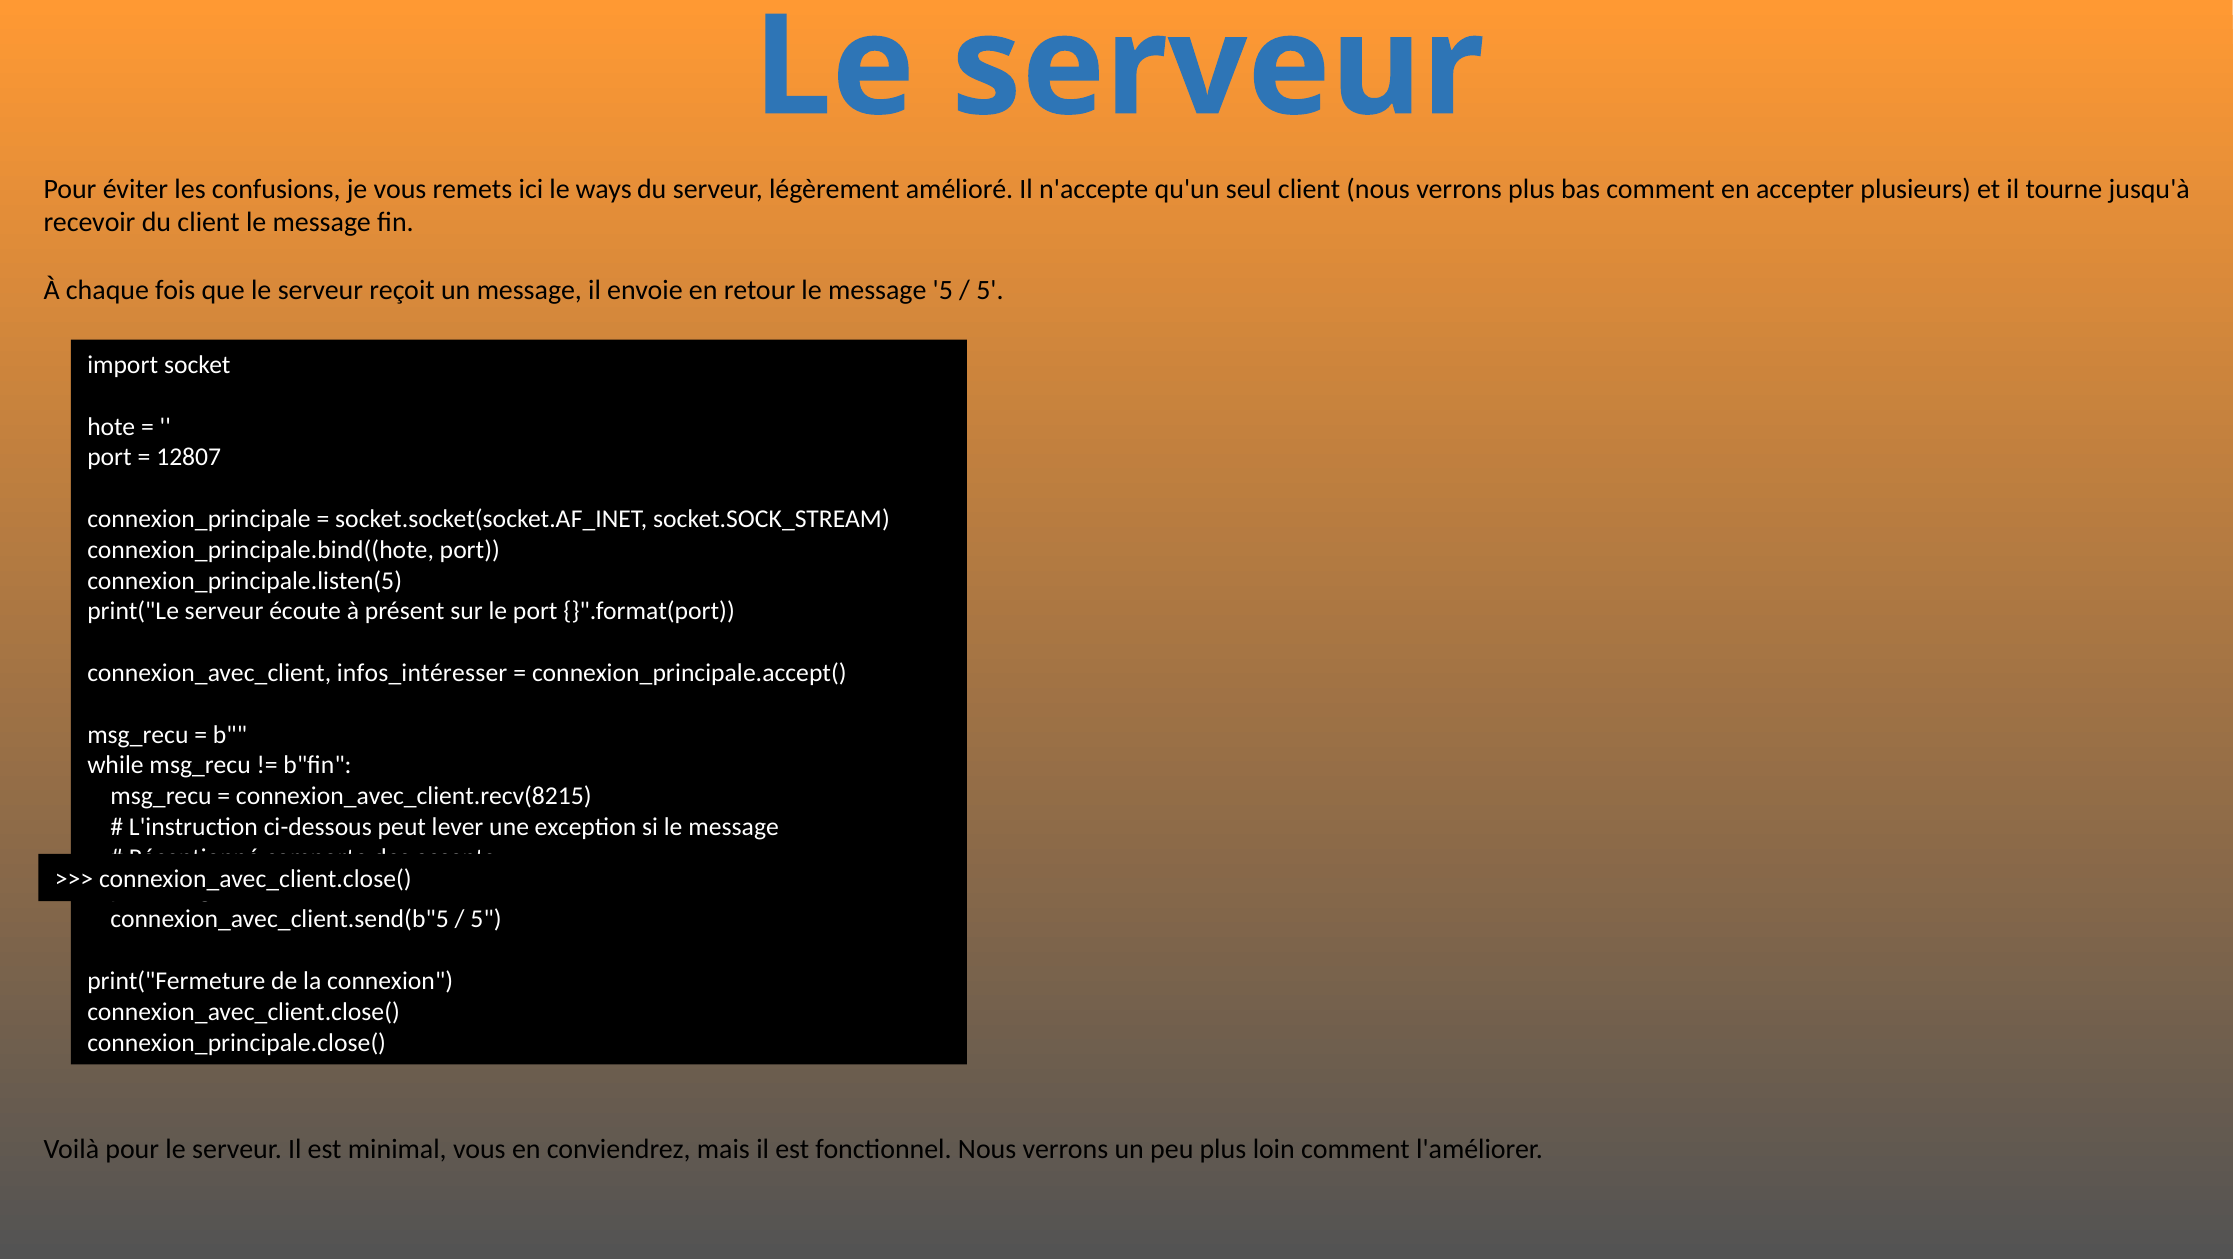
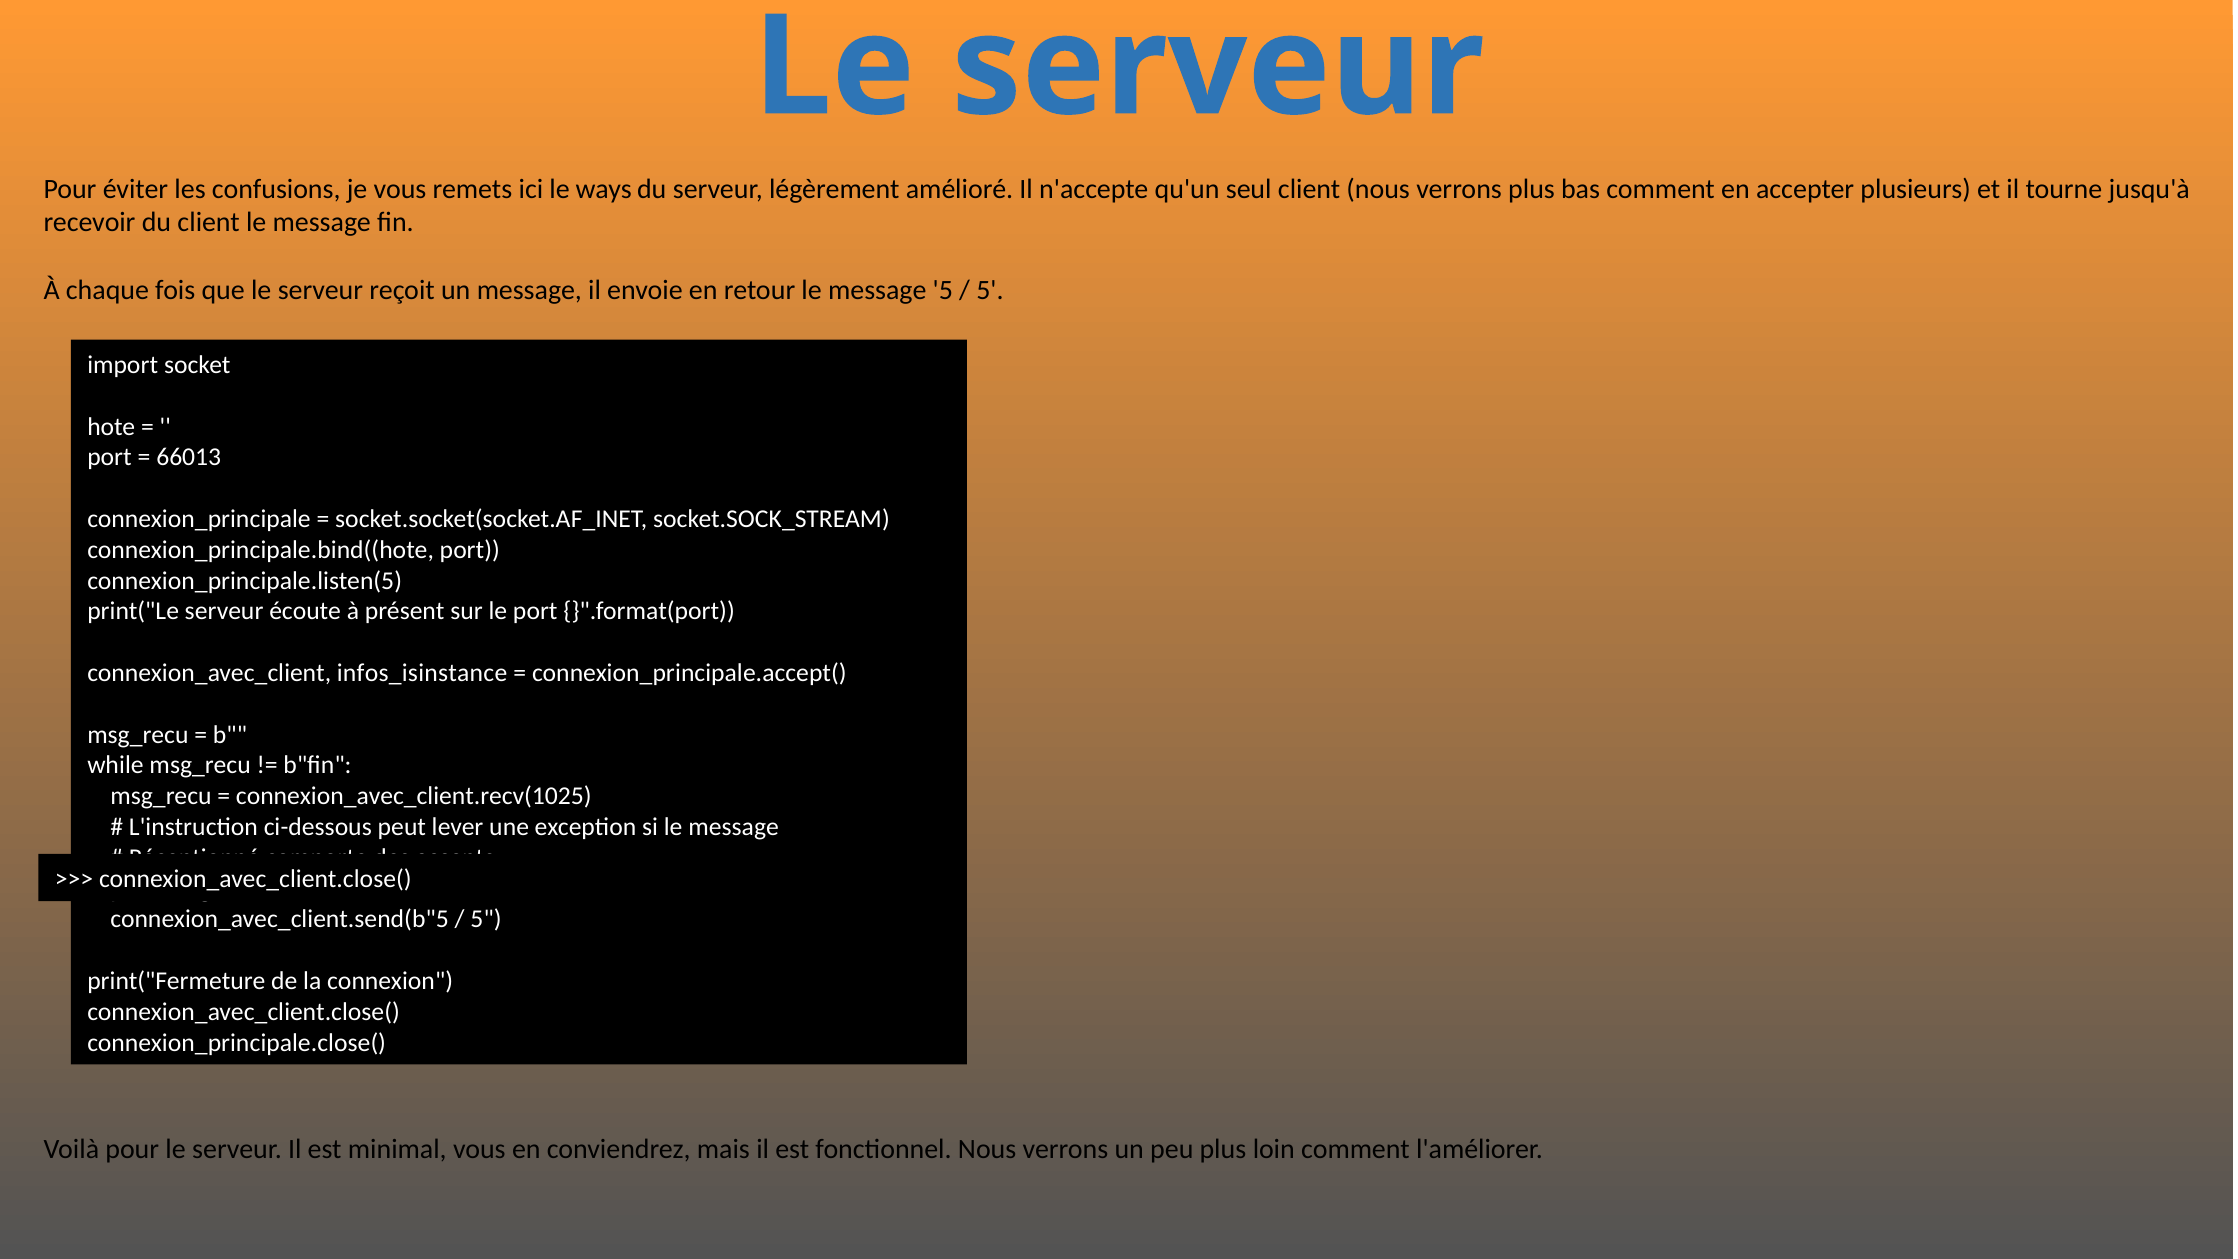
12807: 12807 -> 66013 (189, 457)
infos_intéresser: infos_intéresser -> infos_isinstance (422, 673)
connexion_avec_client.recv(8215: connexion_avec_client.recv(8215 -> connexion_avec_client.recv(1025 (414, 796)
